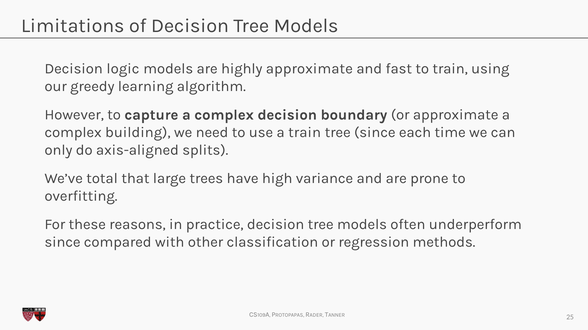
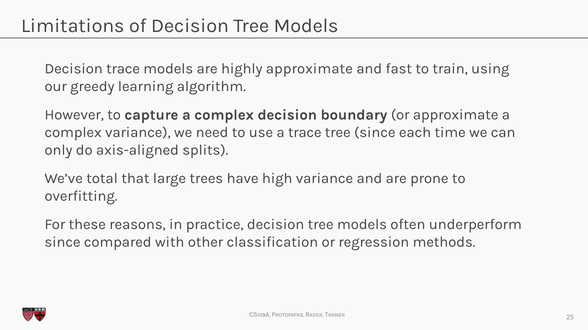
Decision logic: logic -> trace (123, 69)
complex building: building -> variance (138, 133)
a train: train -> trace (305, 133)
